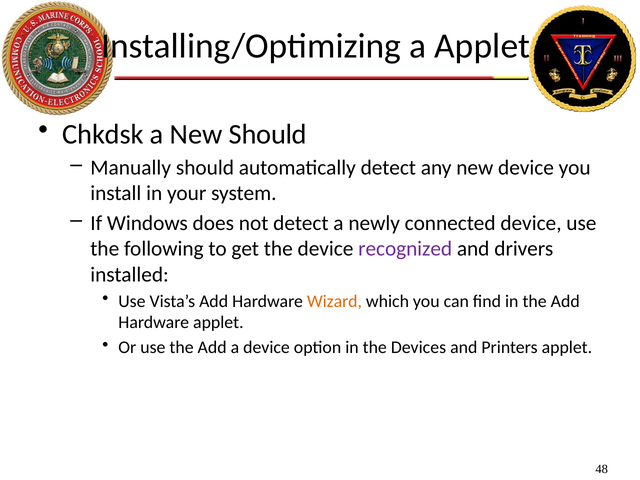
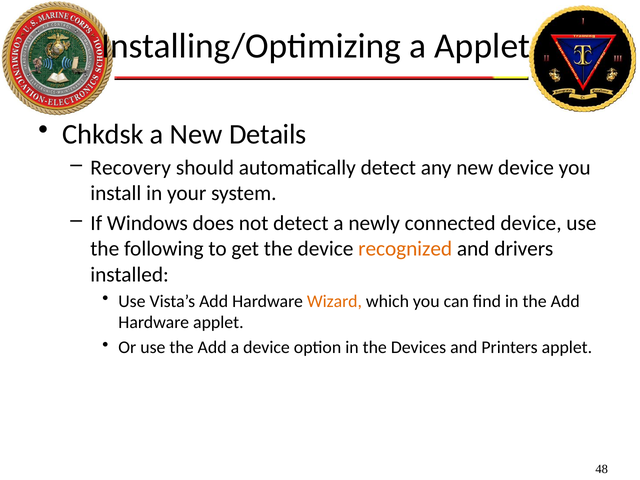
New Should: Should -> Details (268, 134)
Manually: Manually -> Recovery (131, 168)
recognized colour: purple -> orange (405, 249)
